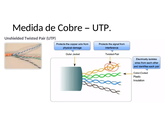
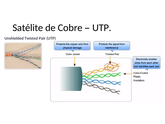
Medida: Medida -> Satélite (28, 28)
